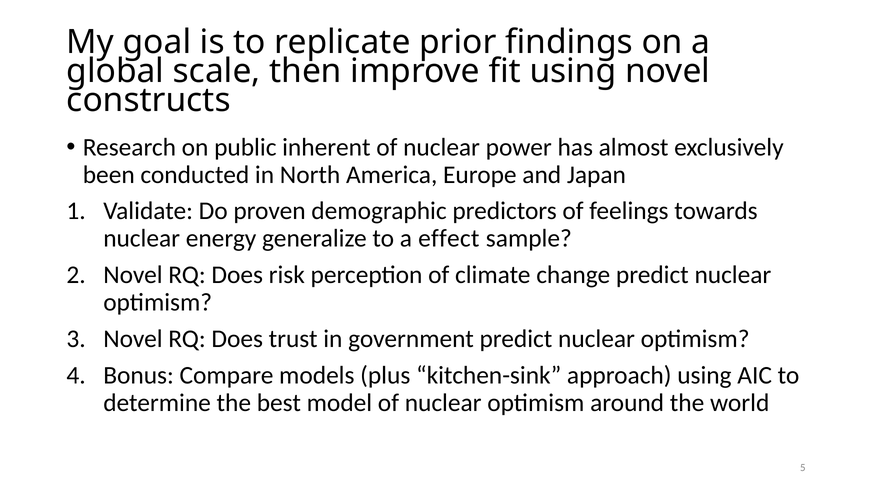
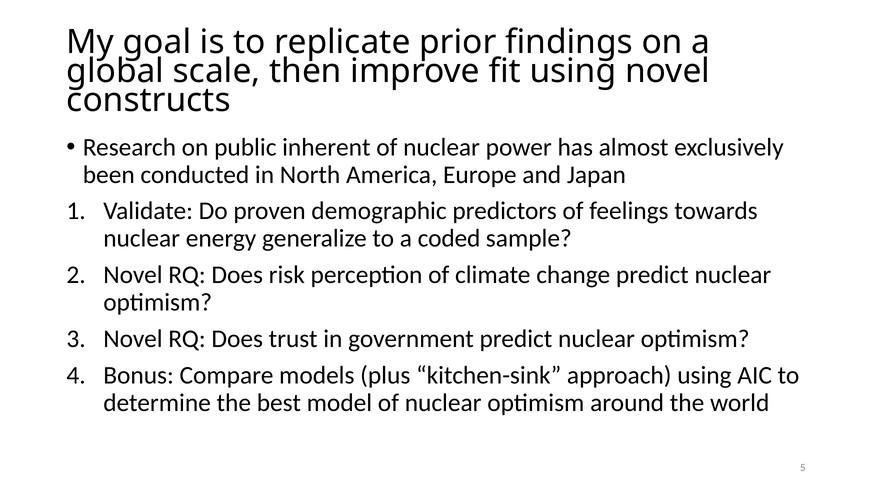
effect: effect -> coded (449, 239)
